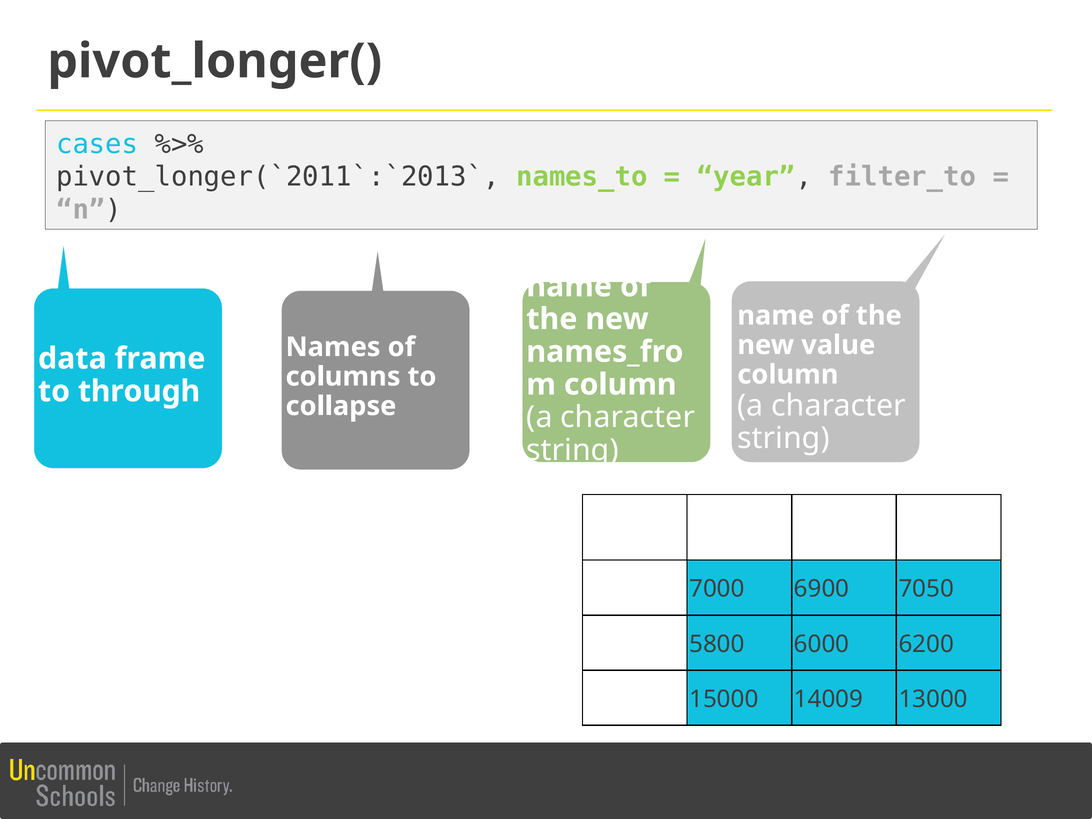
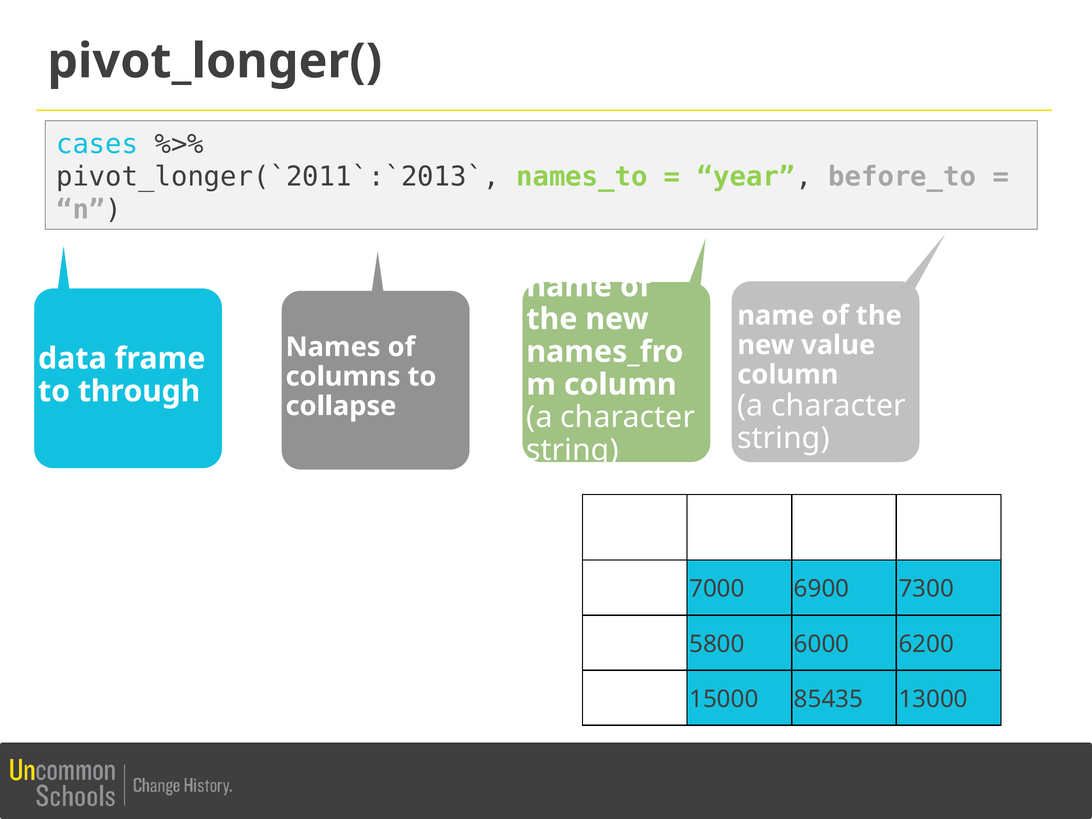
filter_to: filter_to -> before_to (902, 177)
7050: 7050 -> 7300 (926, 589)
14009: 14009 -> 85435 (829, 699)
